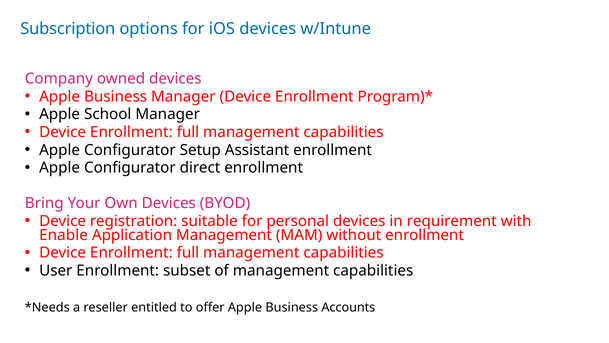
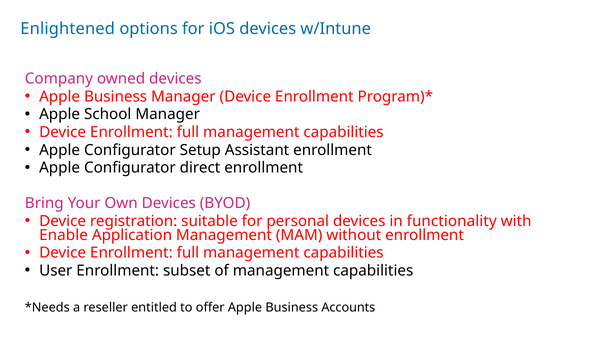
Subscription: Subscription -> Enlightened (68, 29)
requirement: requirement -> functionality (452, 221)
